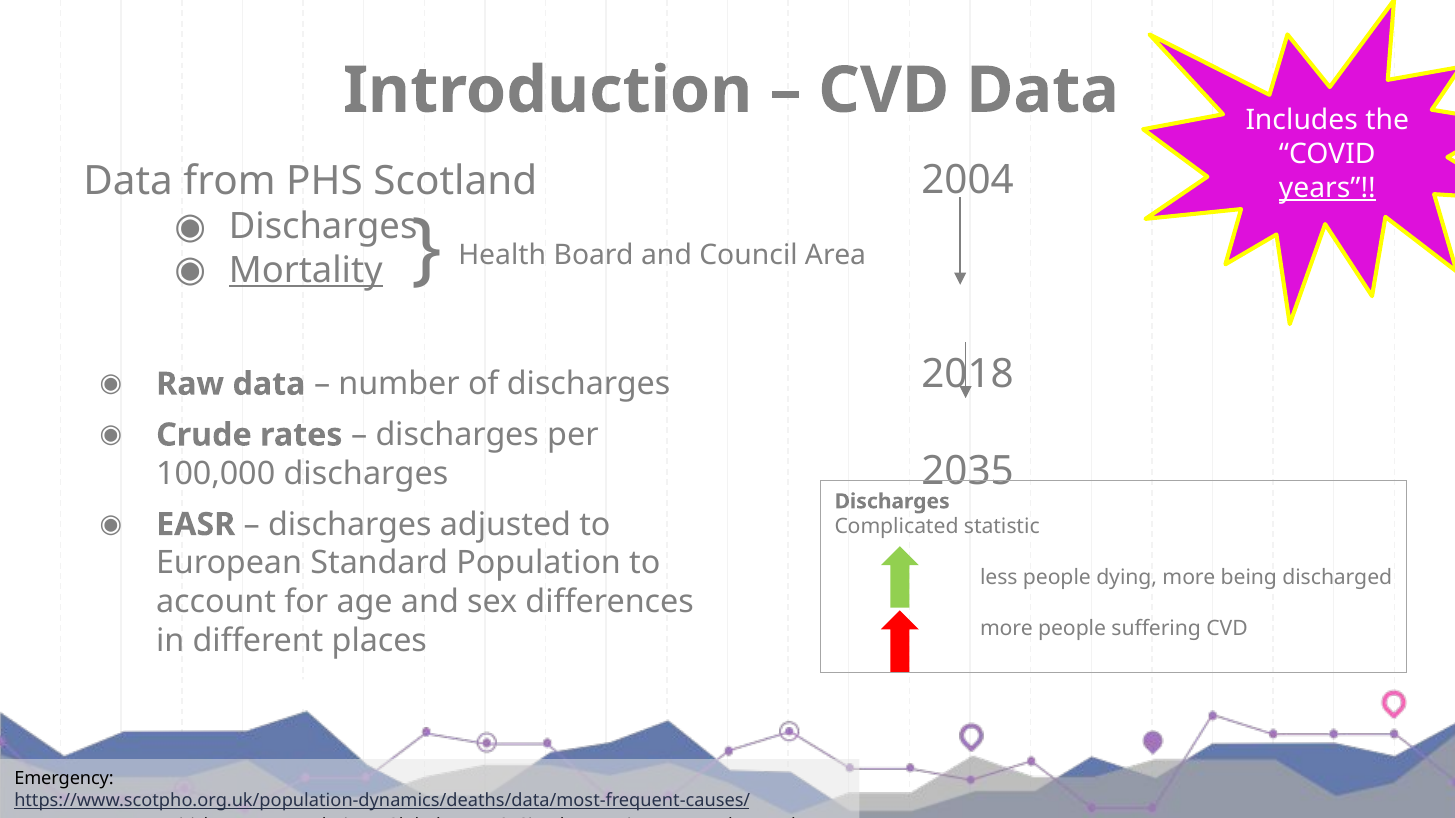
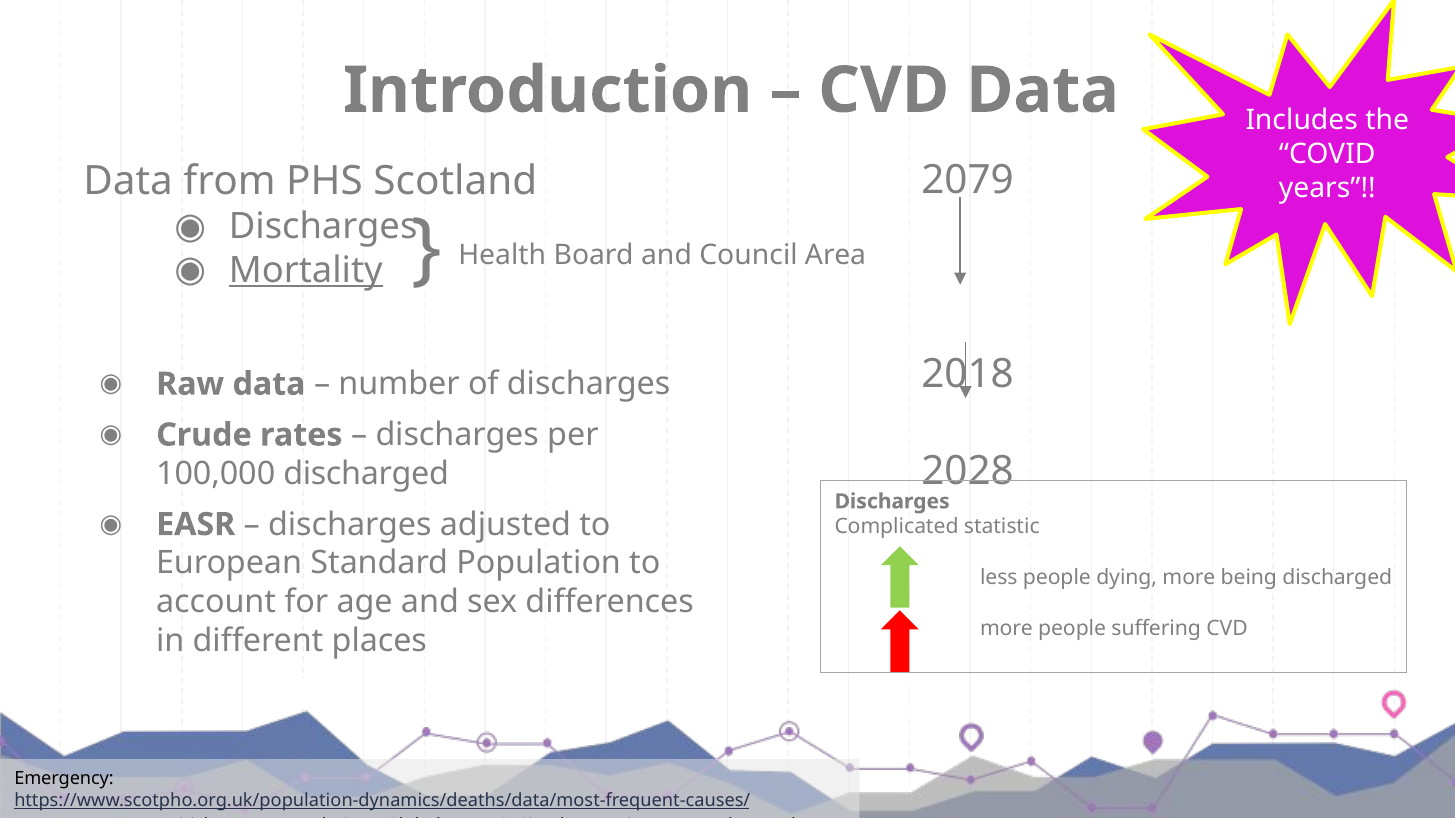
2004: 2004 -> 2079 (968, 180)
years underline: present -> none (1327, 188)
2035: 2035 -> 2028 (968, 472)
100,000 discharges: discharges -> discharged (366, 474)
